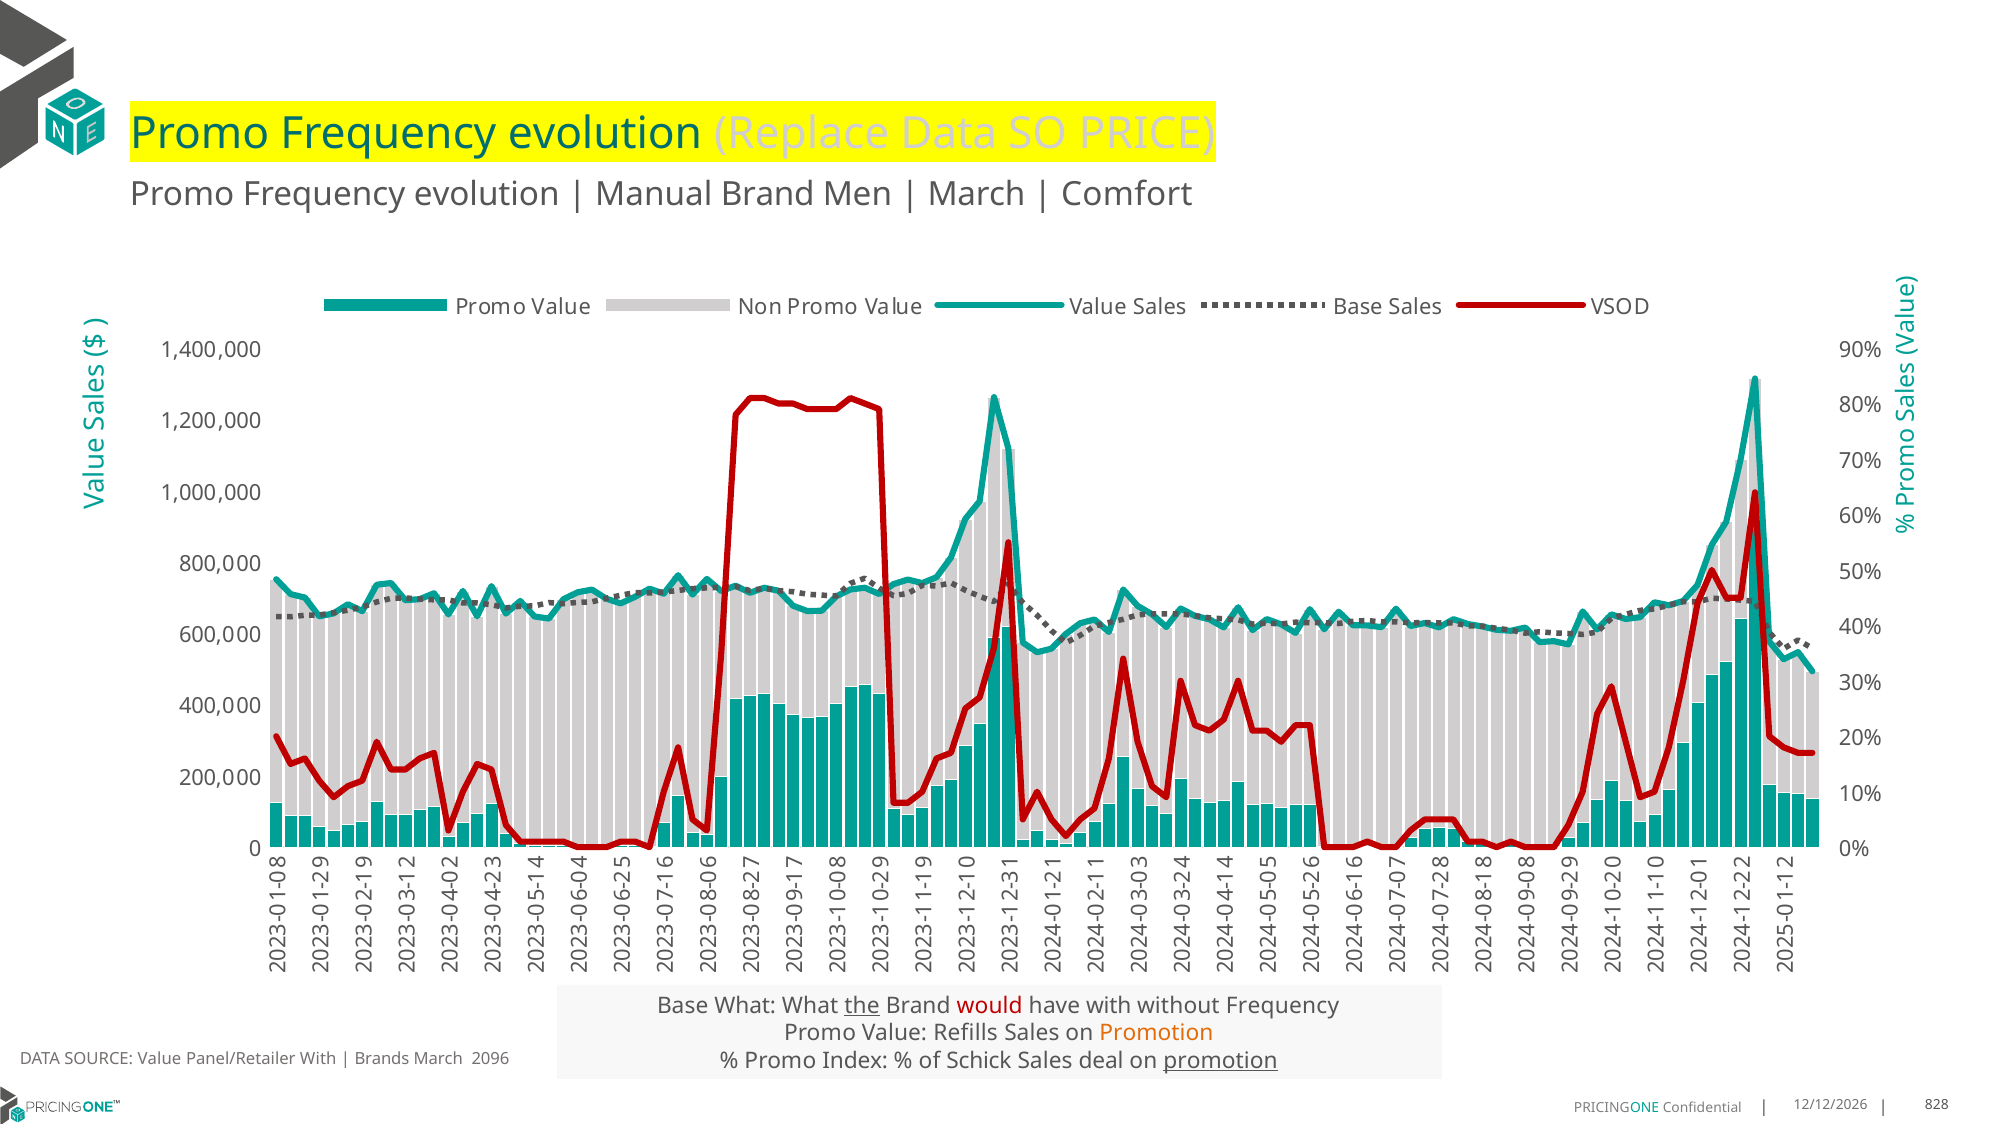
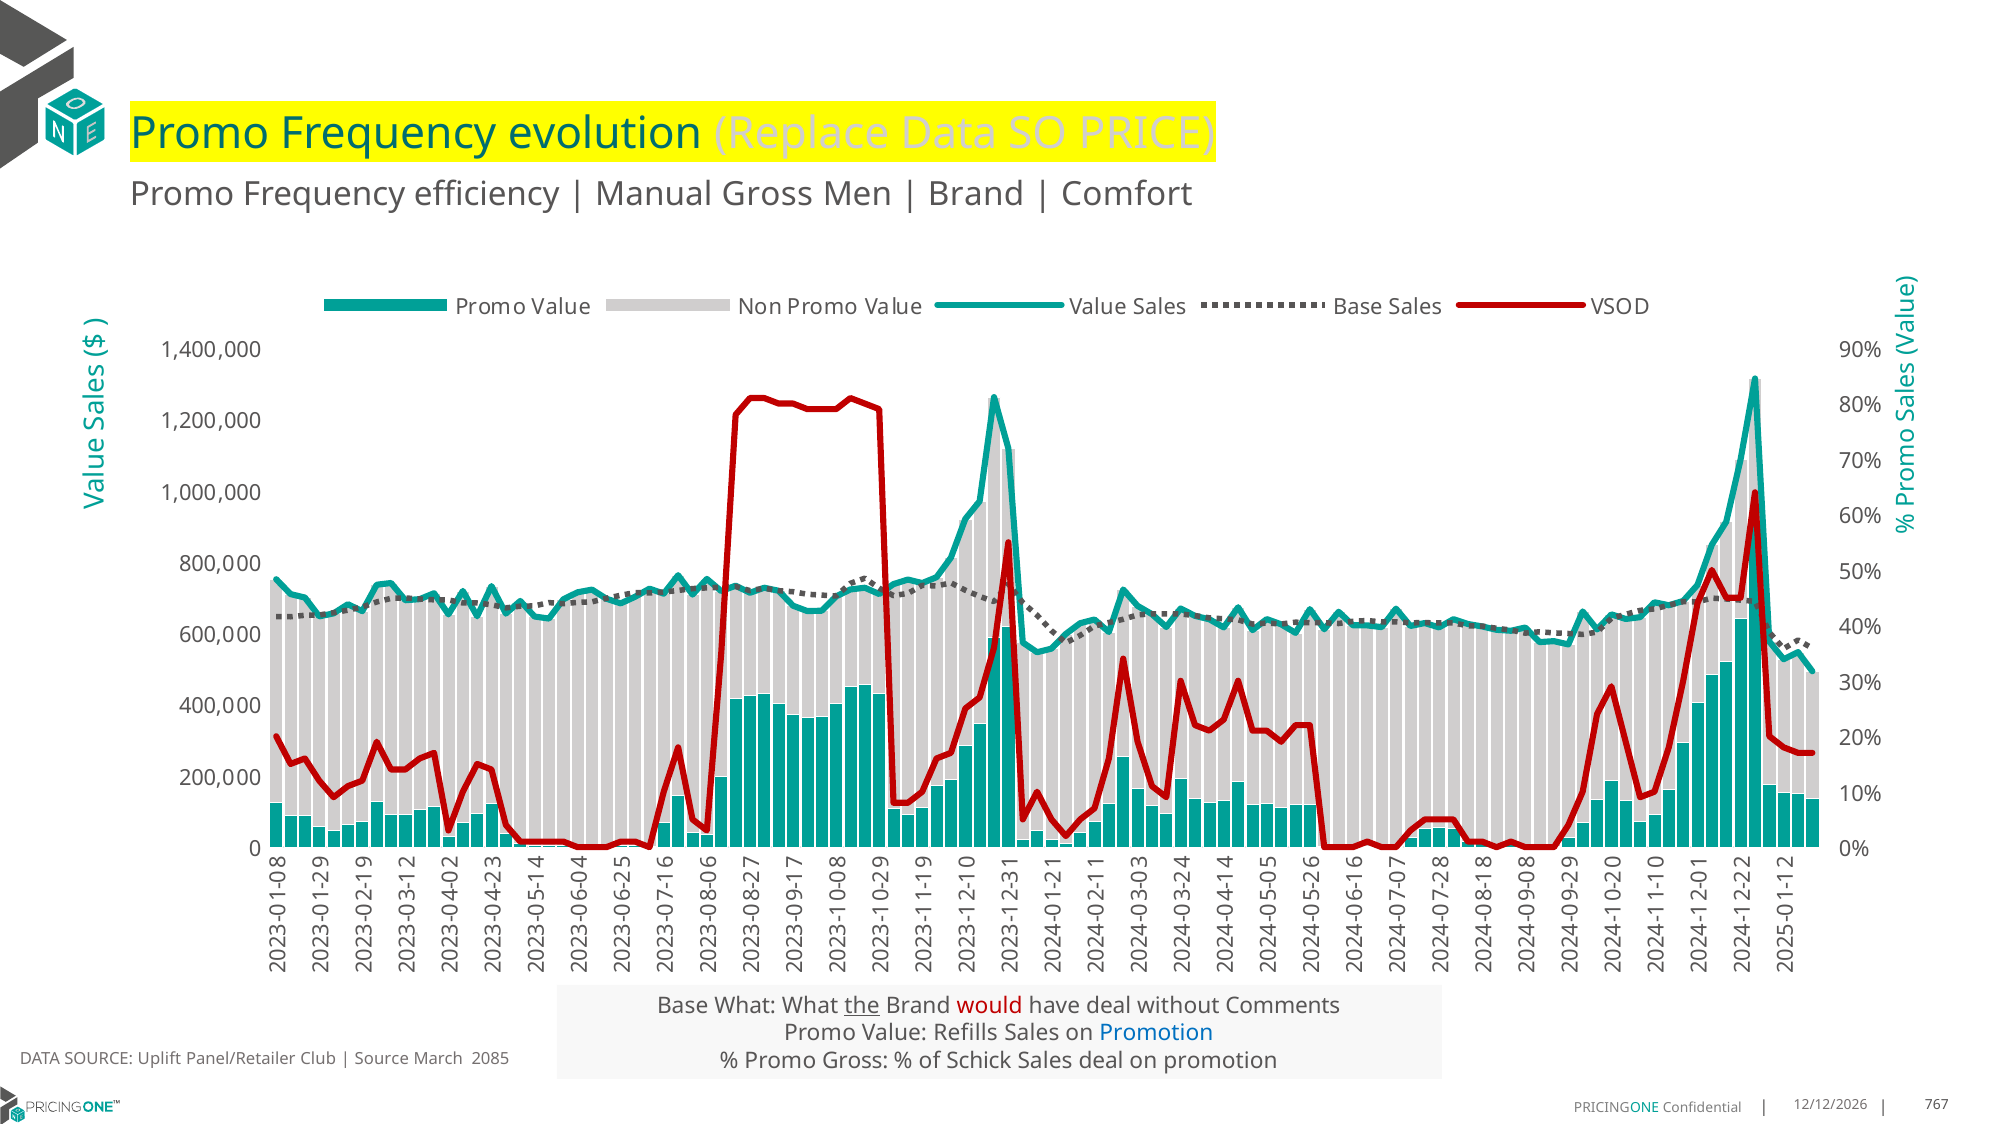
evolution: evolution -> efficiency (487, 195)
Manual Brand: Brand -> Gross (767, 195)
March: March -> Brand (976, 195)
have with: with -> deal (1109, 1006)
without Frequency: Frequency -> Comments (1283, 1006)
Promotion colour: orange -> blue (1156, 1033)
SOURCE Value: Value -> Uplift (159, 1059)
Panel/Retailer With: With -> Club (318, 1059)
Brands: Brands -> Source (382, 1059)
2096: 2096 -> 2085 (490, 1059)
Promo Index: Index -> Gross (855, 1061)
promotion underline: present -> none (1221, 1061)
828: 828 -> 767 (1937, 1105)
